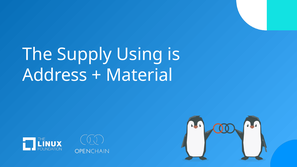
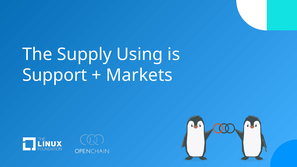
Address: Address -> Support (55, 75)
Material: Material -> Markets (139, 75)
